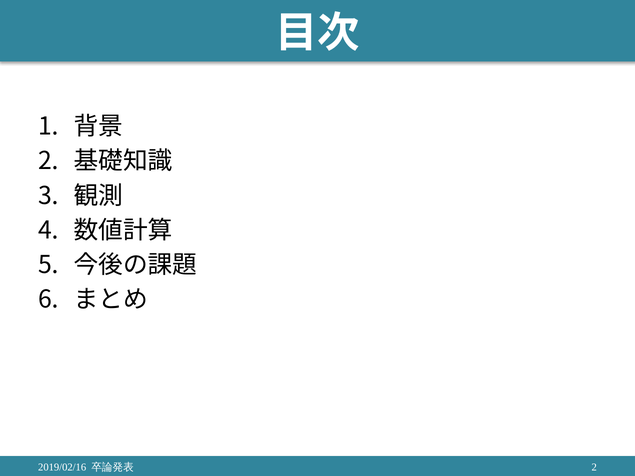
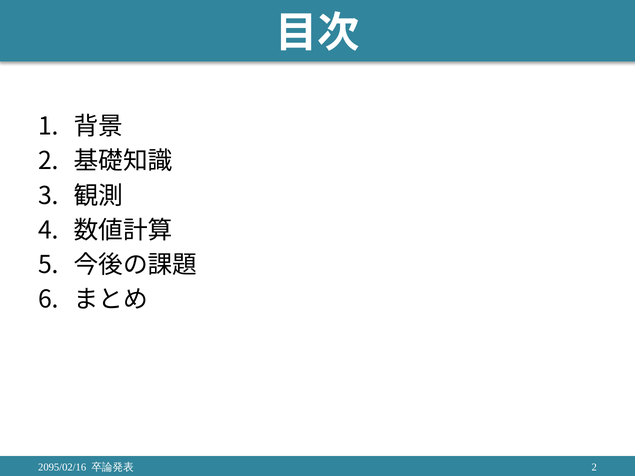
2019/02/16: 2019/02/16 -> 2095/02/16 (62, 468)
